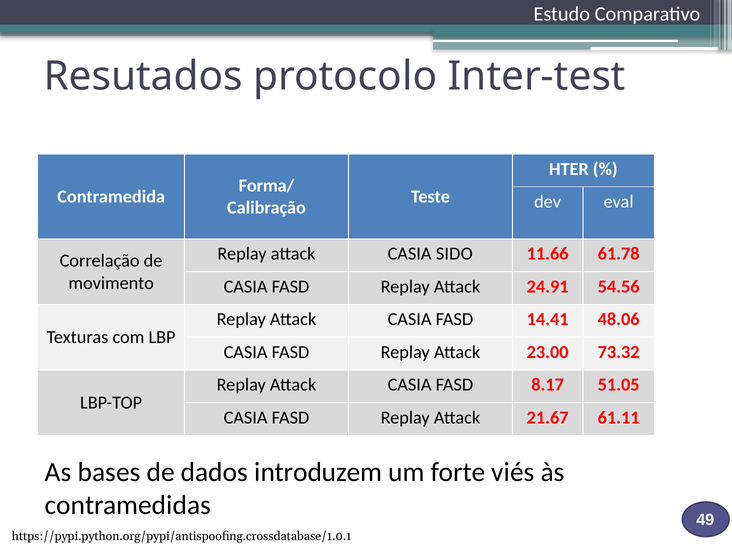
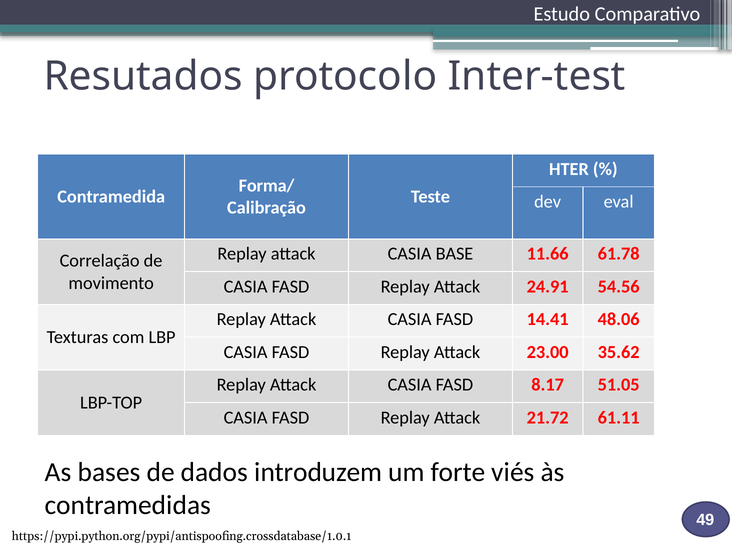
SIDO: SIDO -> BASE (454, 254)
73.32: 73.32 -> 35.62 (619, 352)
21.67: 21.67 -> 21.72 (548, 418)
